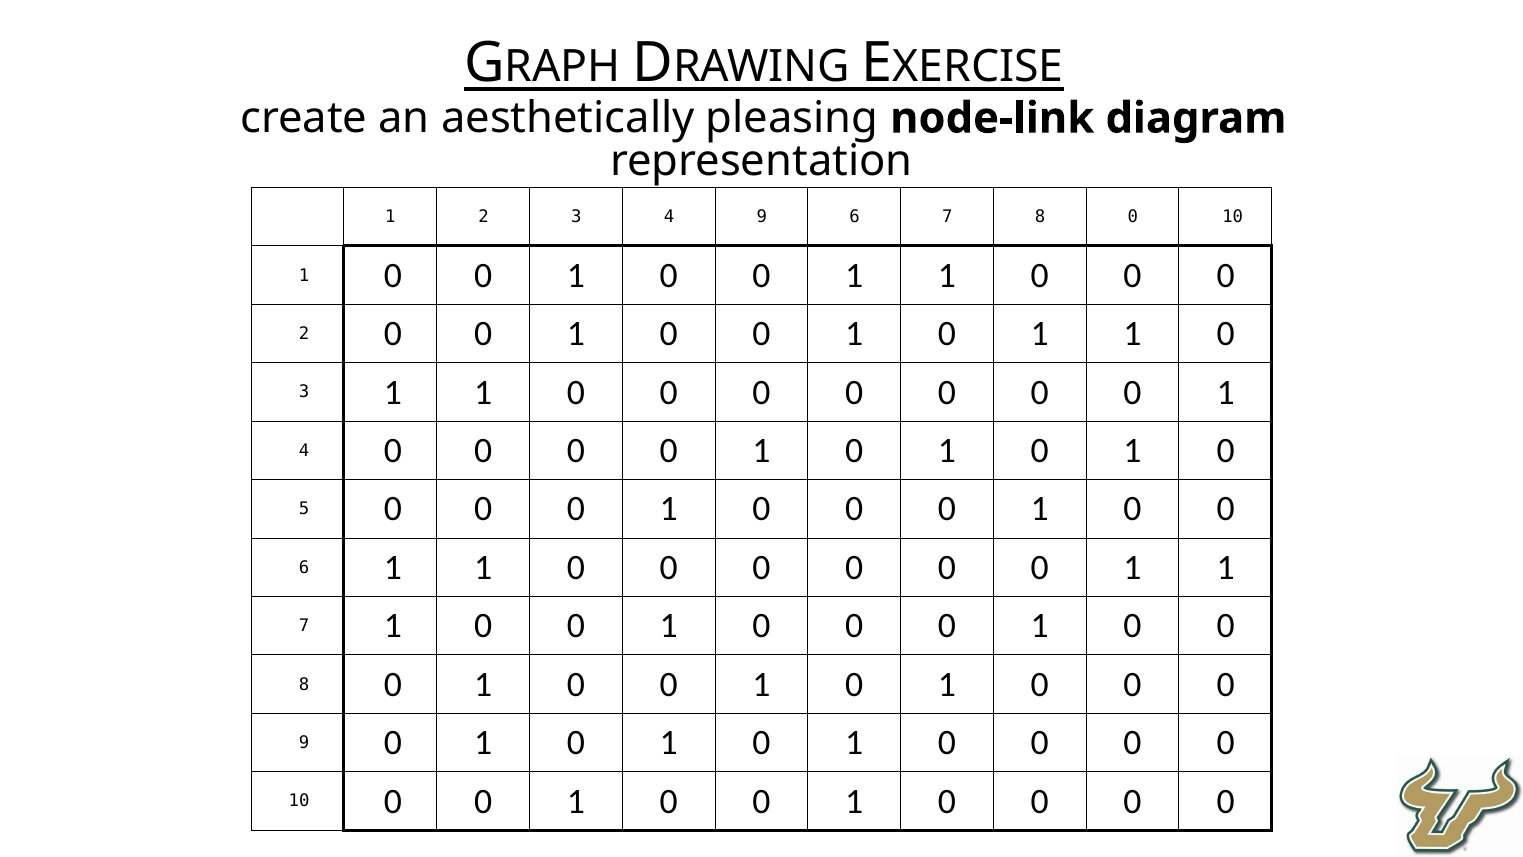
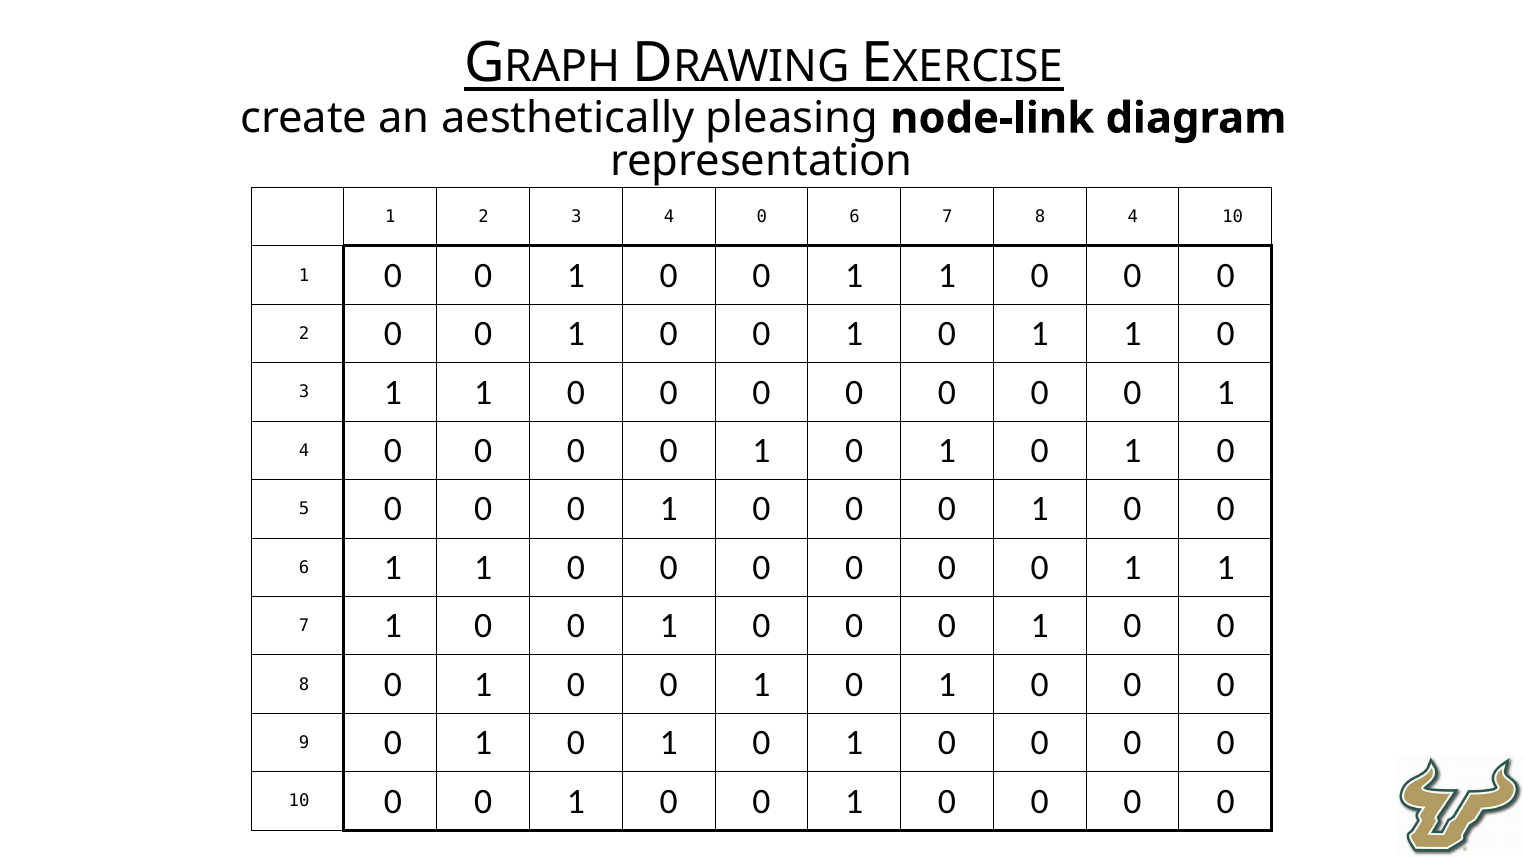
3 4 9: 9 -> 0 (762, 217)
7 8 0: 0 -> 4 (1133, 217)
